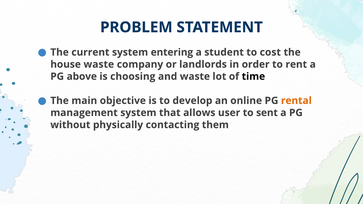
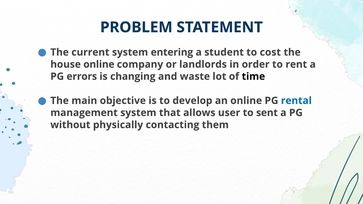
house waste: waste -> online (99, 64)
above: above -> errors (82, 77)
choosing: choosing -> changing (133, 77)
rental colour: orange -> blue (296, 101)
